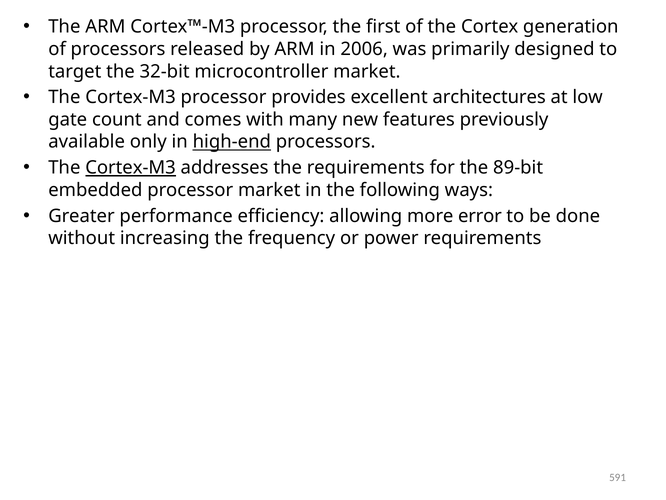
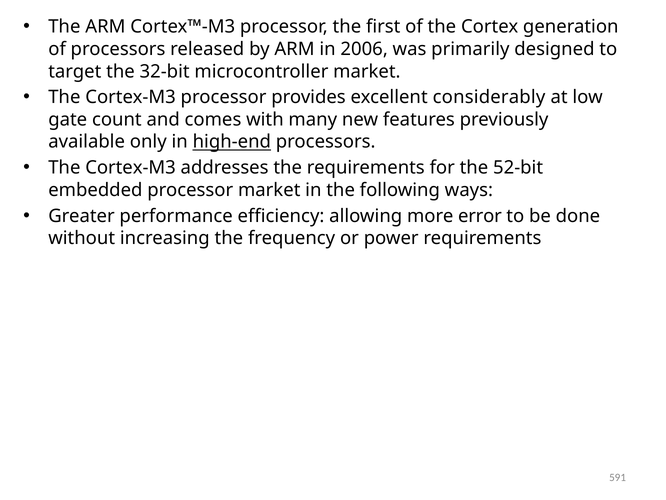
architectures: architectures -> considerably (489, 97)
Cortex-M3 underline: present -> none (131, 168)
89-bit: 89-bit -> 52-bit (518, 168)
